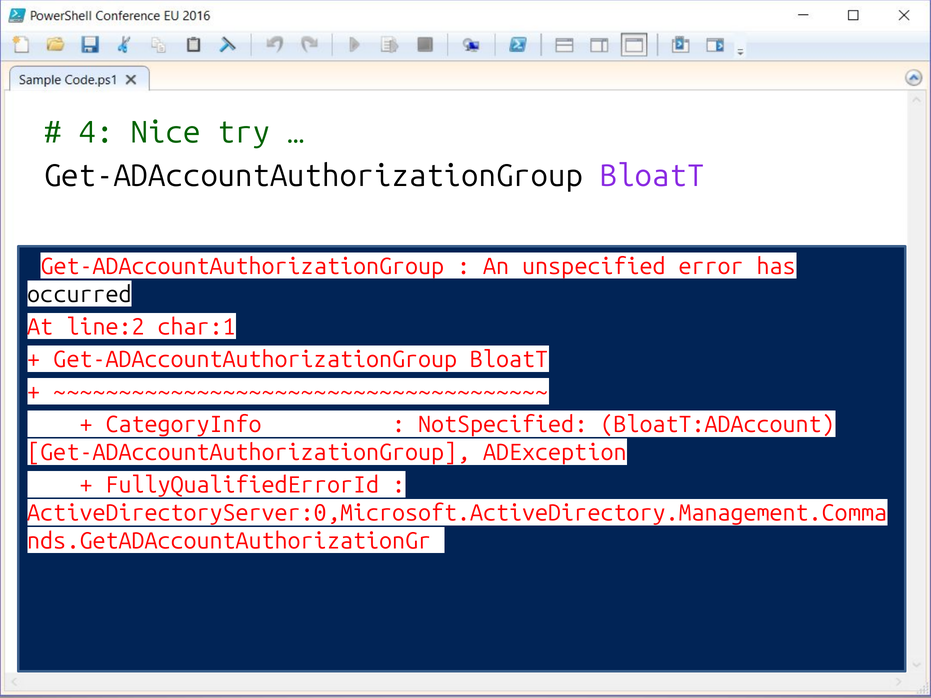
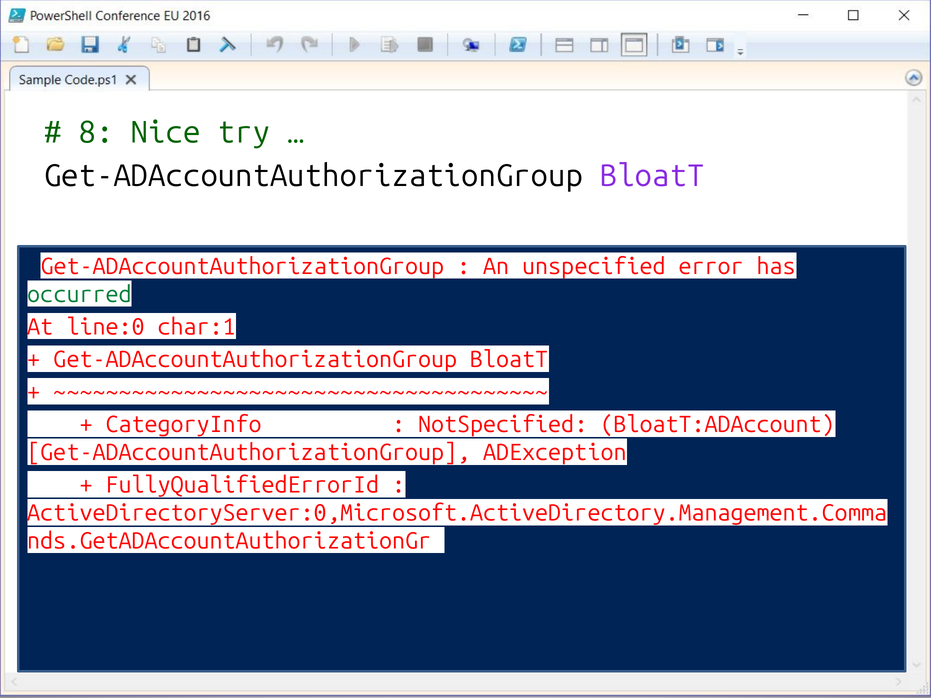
4: 4 -> 8 (96, 133)
occurred colour: black -> green (80, 295)
line:2: line:2 -> line:0 (106, 327)
